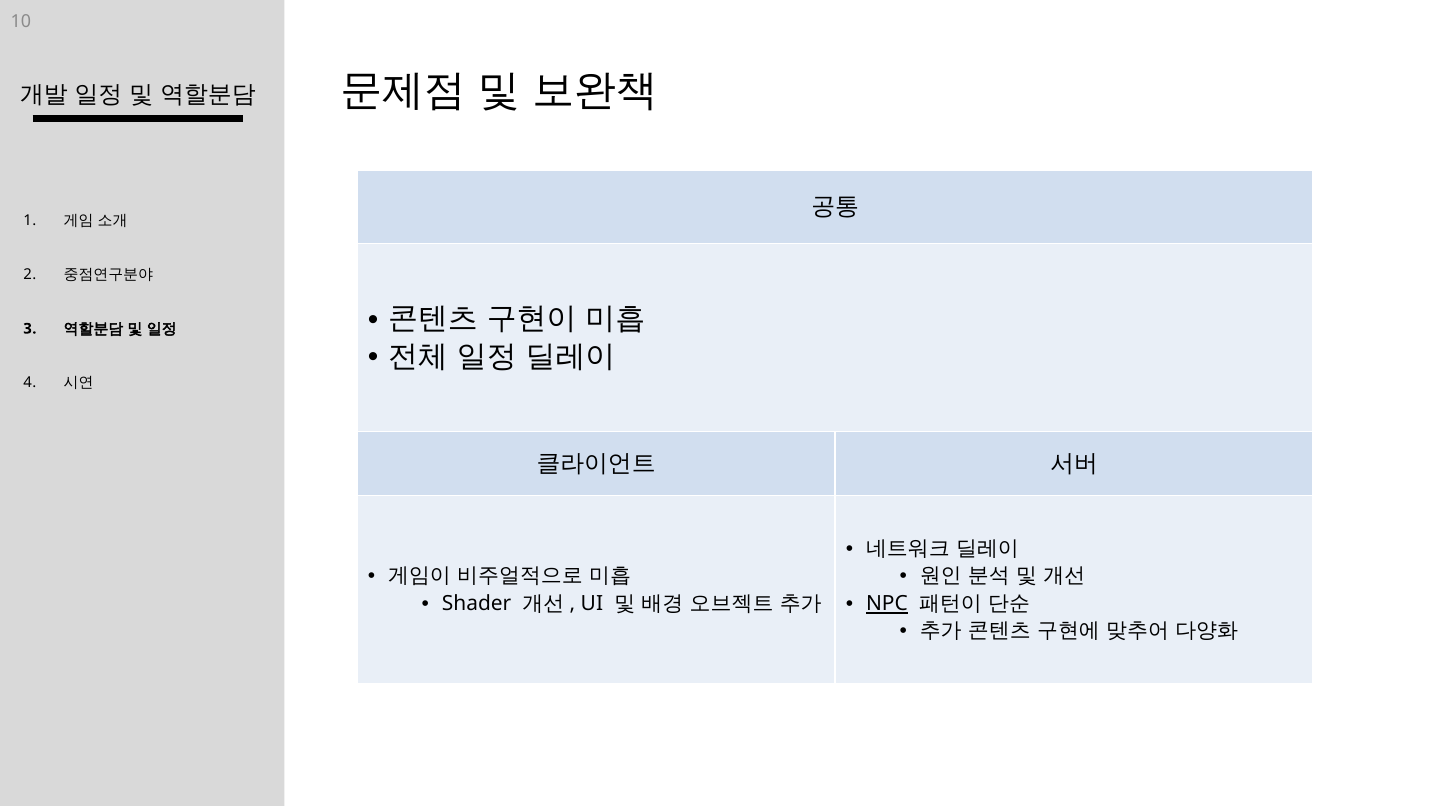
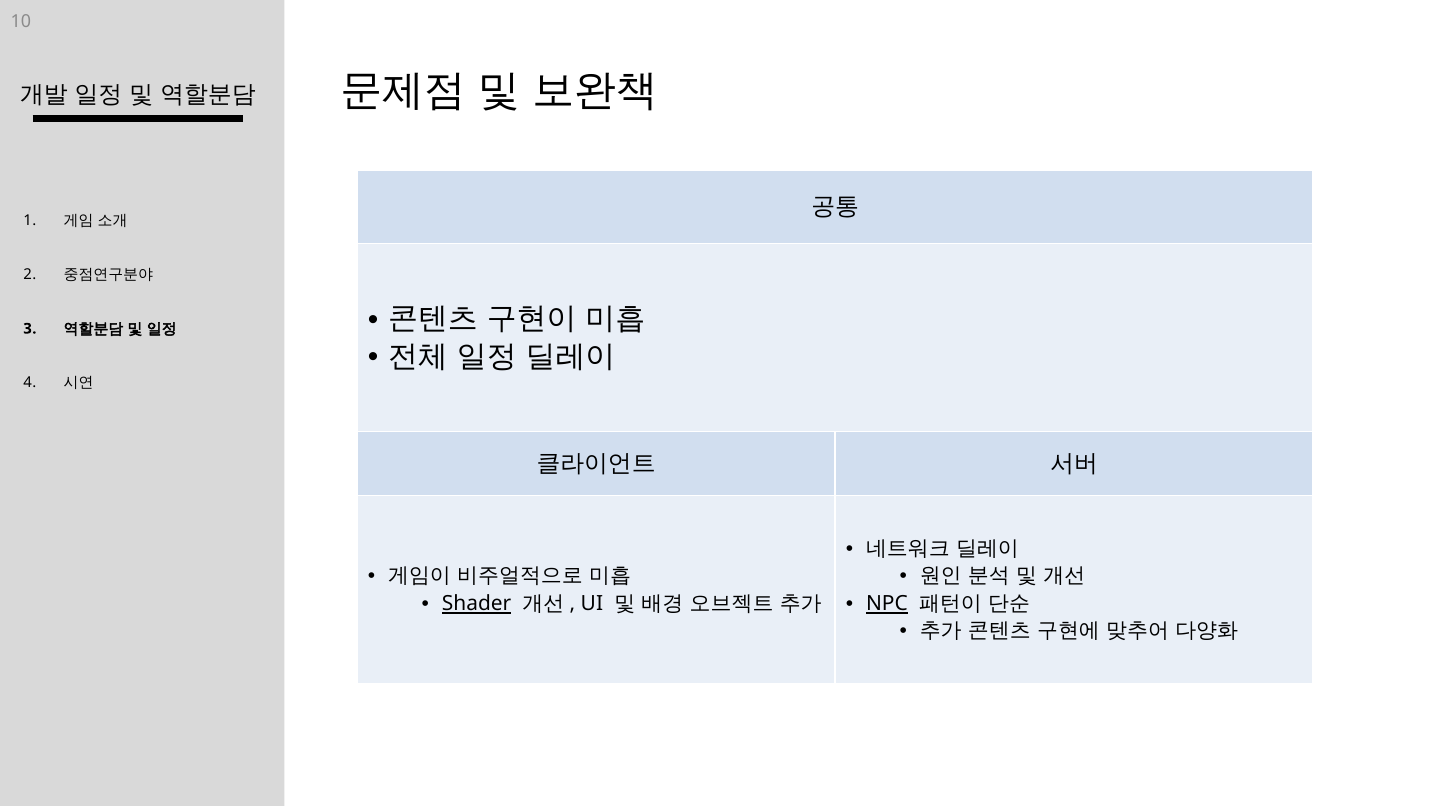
Shader underline: none -> present (477, 604)
